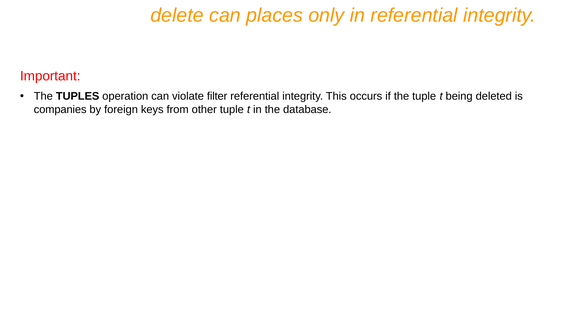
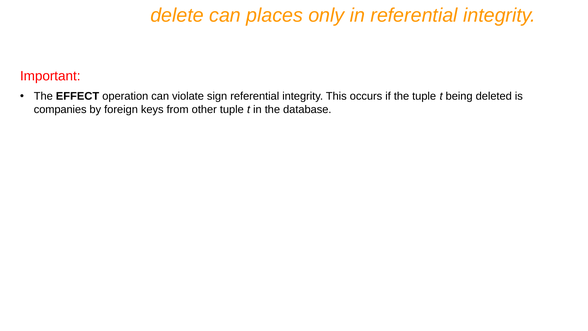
TUPLES: TUPLES -> EFFECT (78, 96)
filter: filter -> sign (217, 96)
